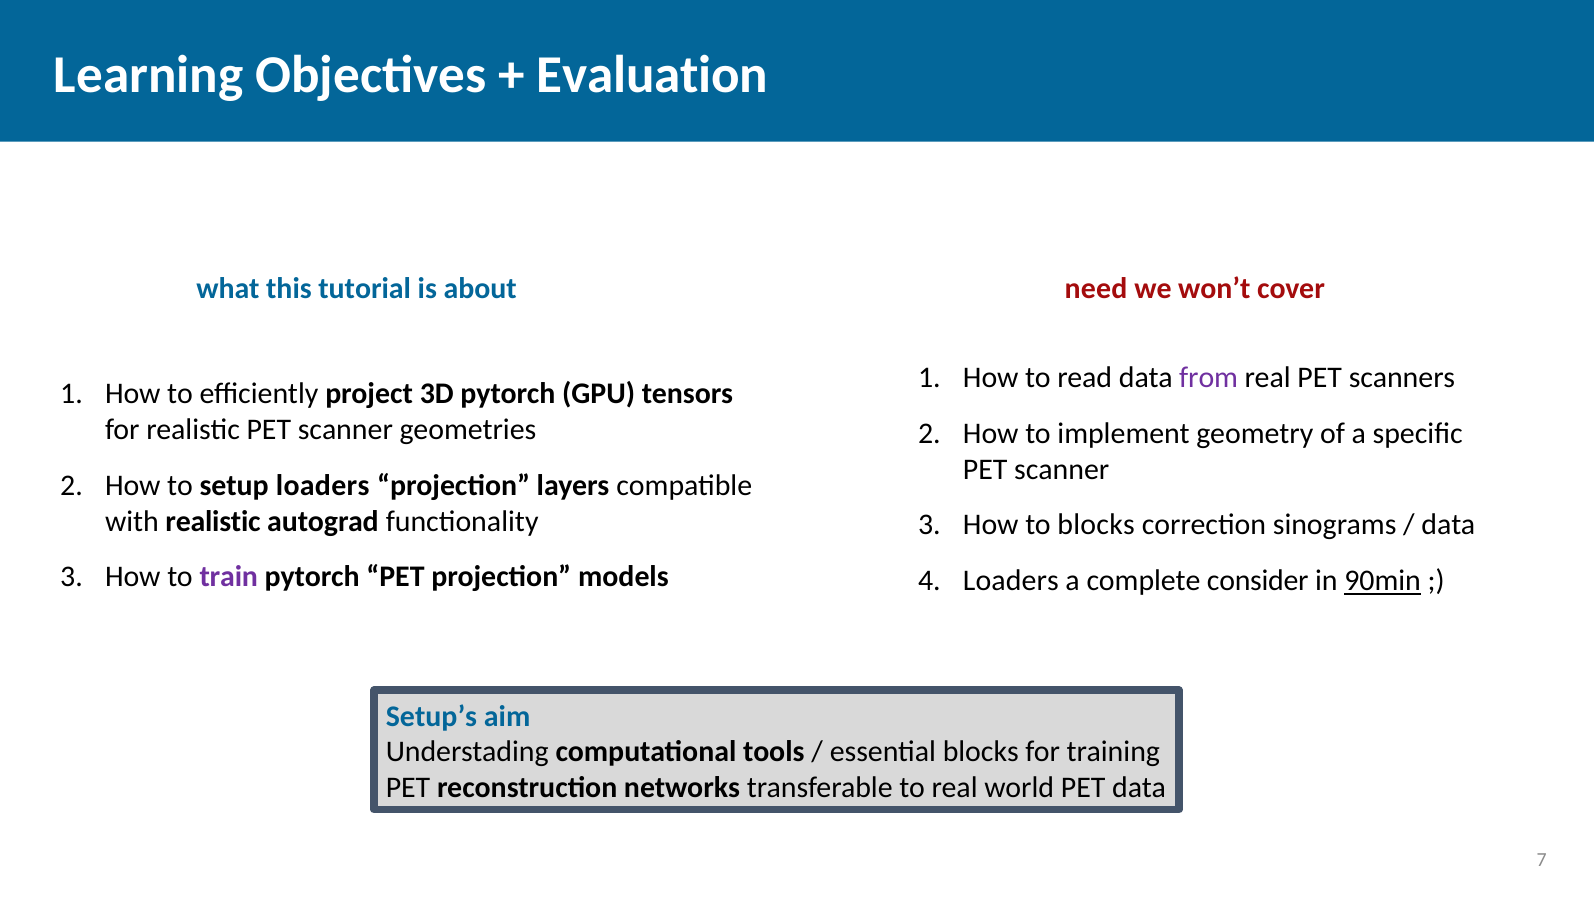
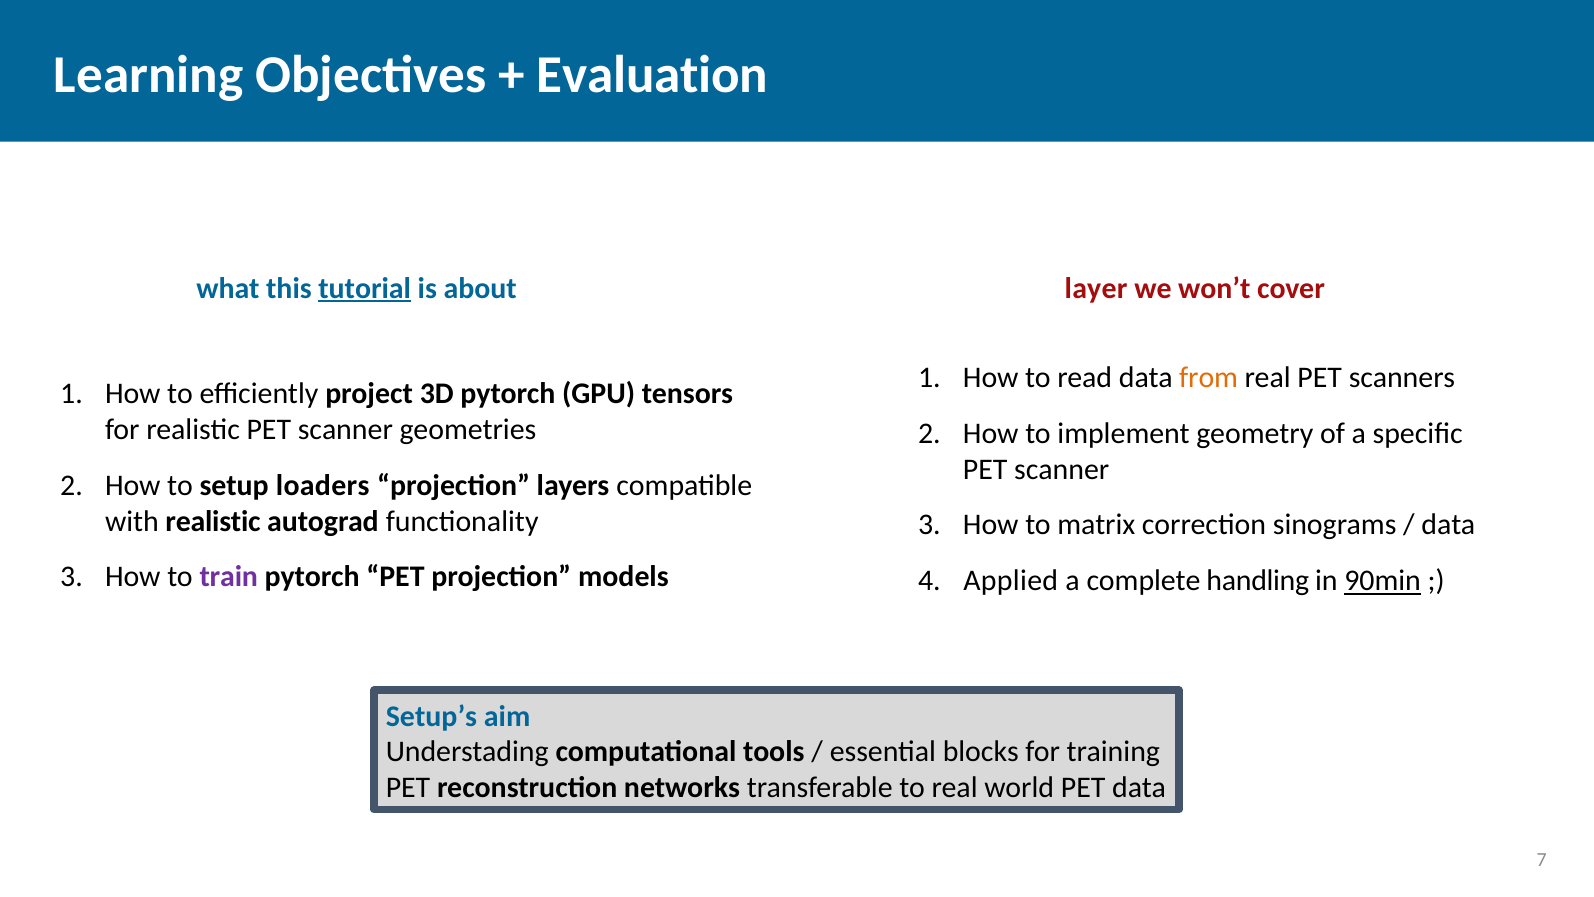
tutorial underline: none -> present (365, 288)
need: need -> layer (1096, 288)
from colour: purple -> orange (1209, 377)
to blocks: blocks -> matrix (1096, 525)
Loaders: Loaders -> Applied (1011, 581)
consider: consider -> handling (1258, 581)
